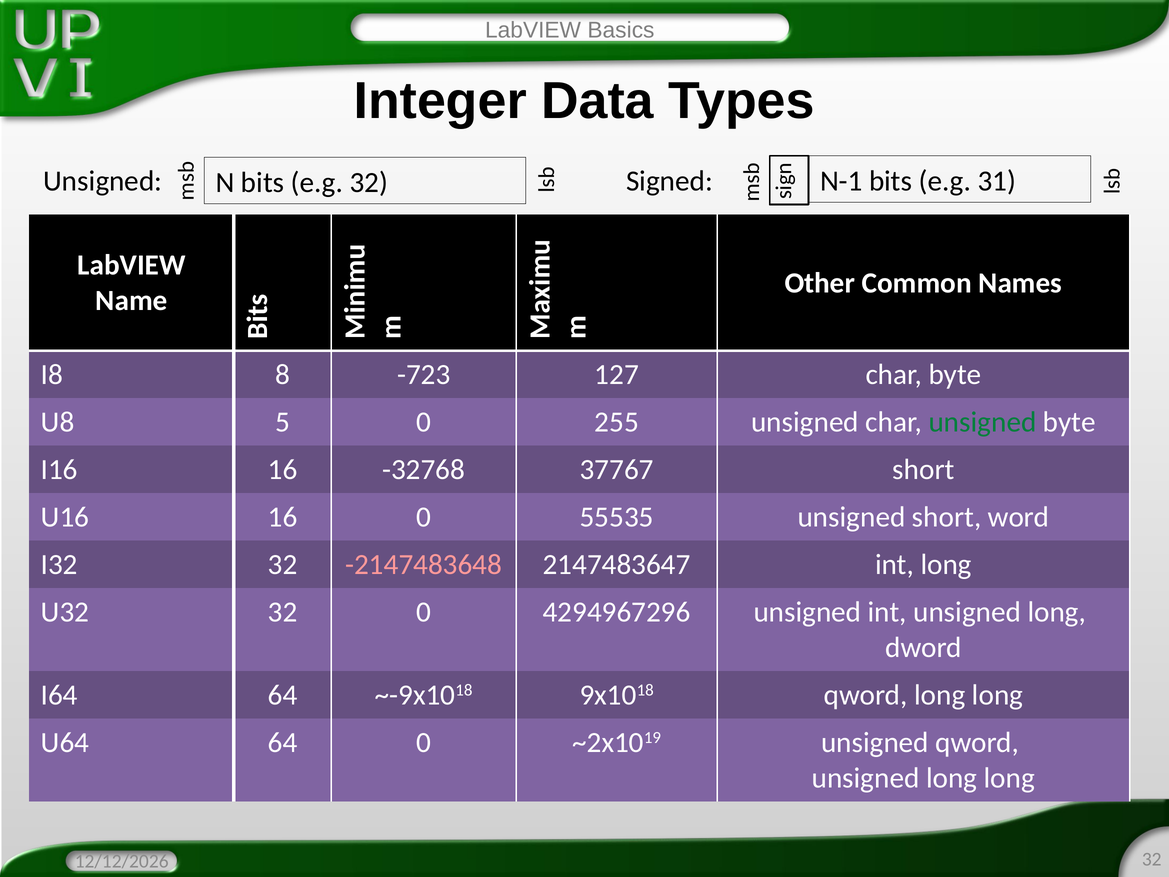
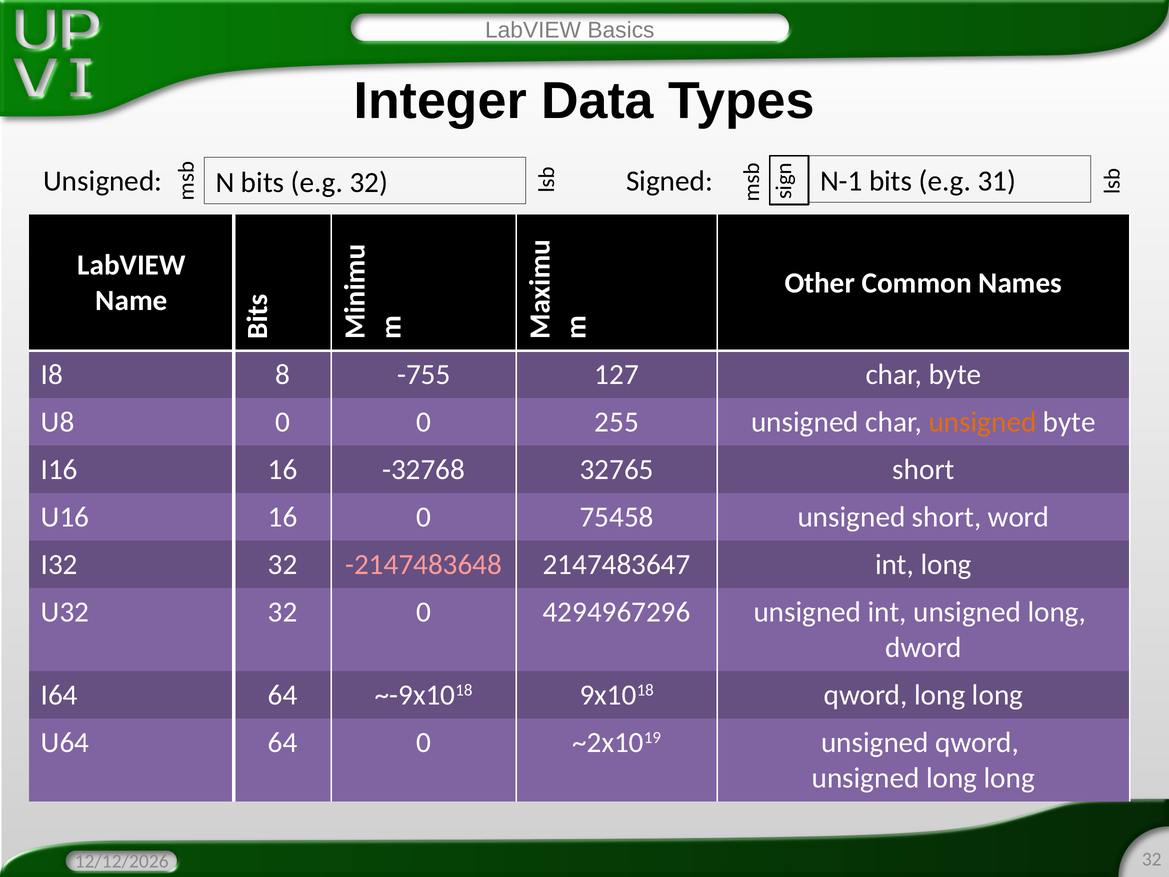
-723: -723 -> -755 (424, 375)
U8 5: 5 -> 0 (282, 422)
unsigned colour: green -> orange (983, 422)
37767: 37767 -> 32765 (617, 470)
55535: 55535 -> 75458 (617, 517)
